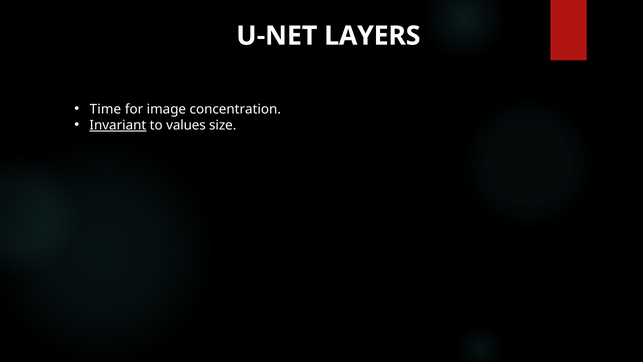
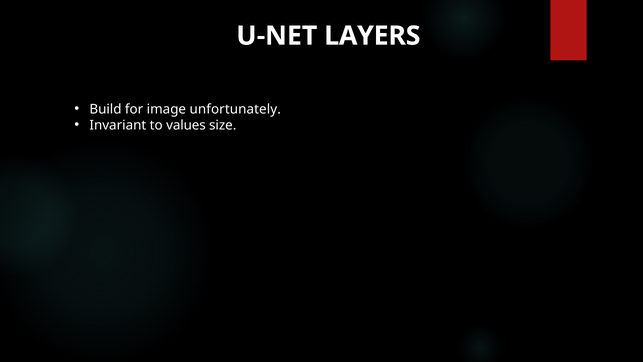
Time: Time -> Build (105, 109)
concentration: concentration -> unfortunately (235, 109)
Invariant underline: present -> none (118, 125)
